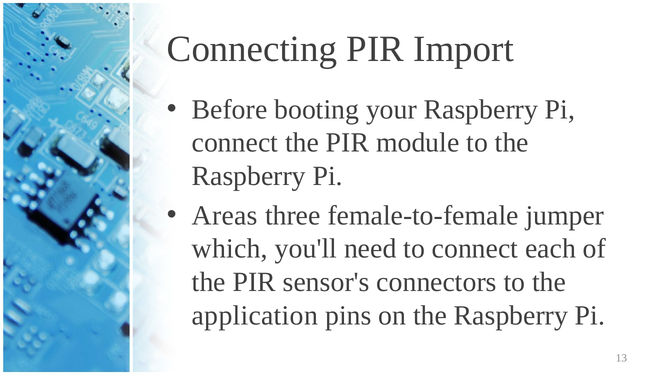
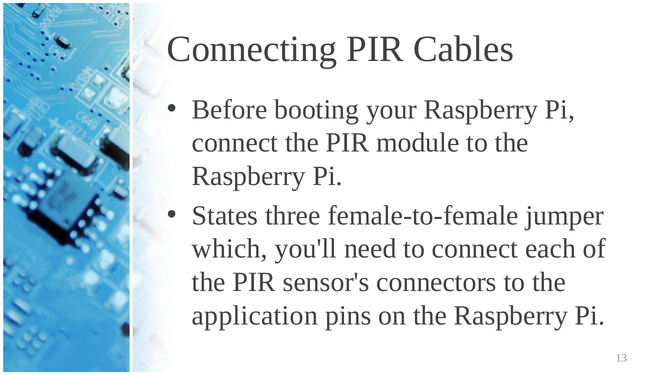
Import: Import -> Cables (464, 49)
Areas: Areas -> States (225, 215)
